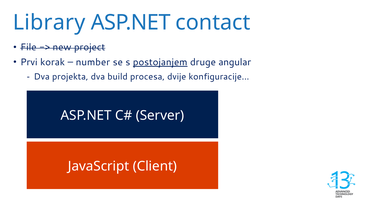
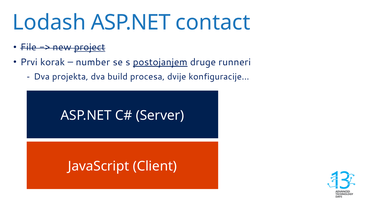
Library: Library -> Lodash (49, 22)
project underline: none -> present (90, 47)
angular: angular -> runneri (235, 62)
